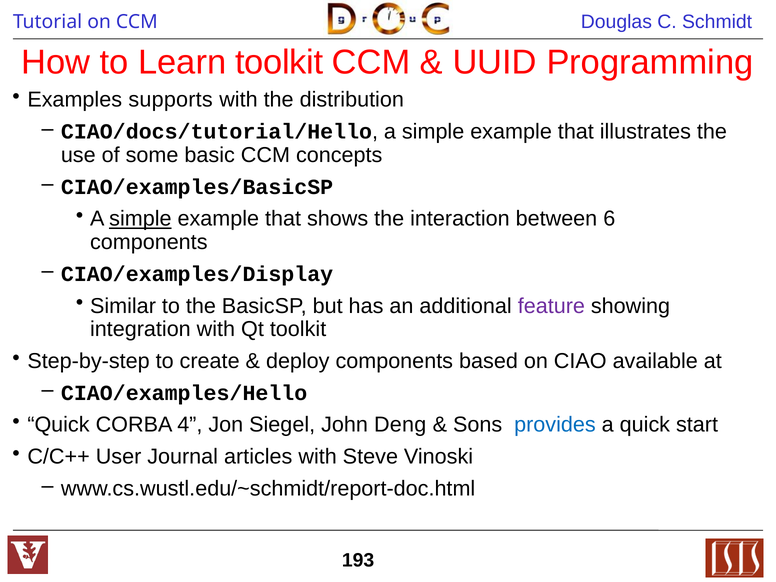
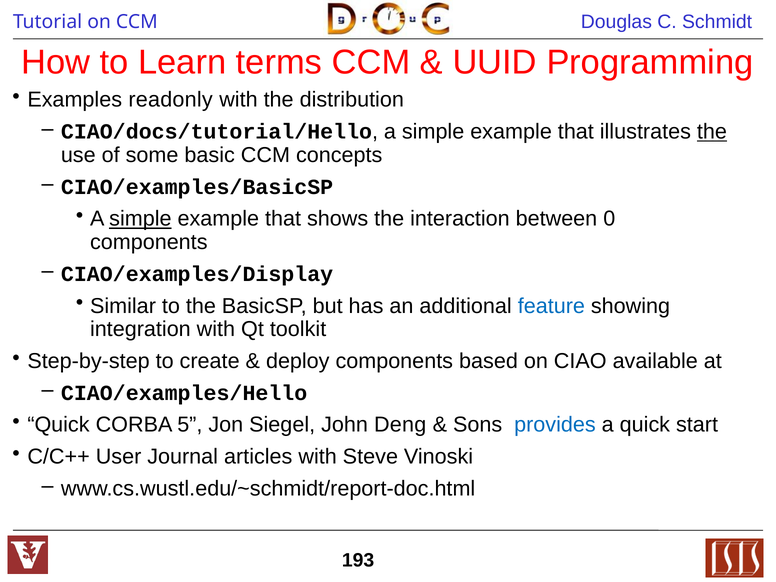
Learn toolkit: toolkit -> terms (279, 63)
supports: supports -> readonly (171, 100)
the underline: none -> present (712, 132)
6: 6 -> 0 (609, 219)
feature colour: purple -> blue (551, 306)
4: 4 -> 5 (190, 425)
